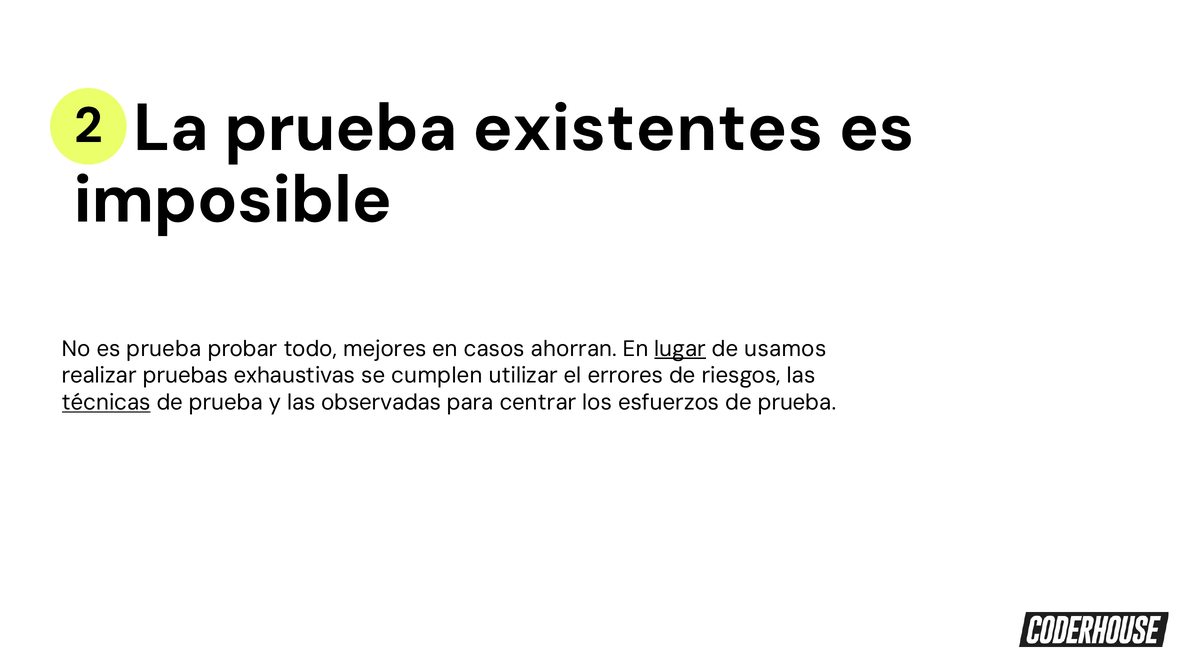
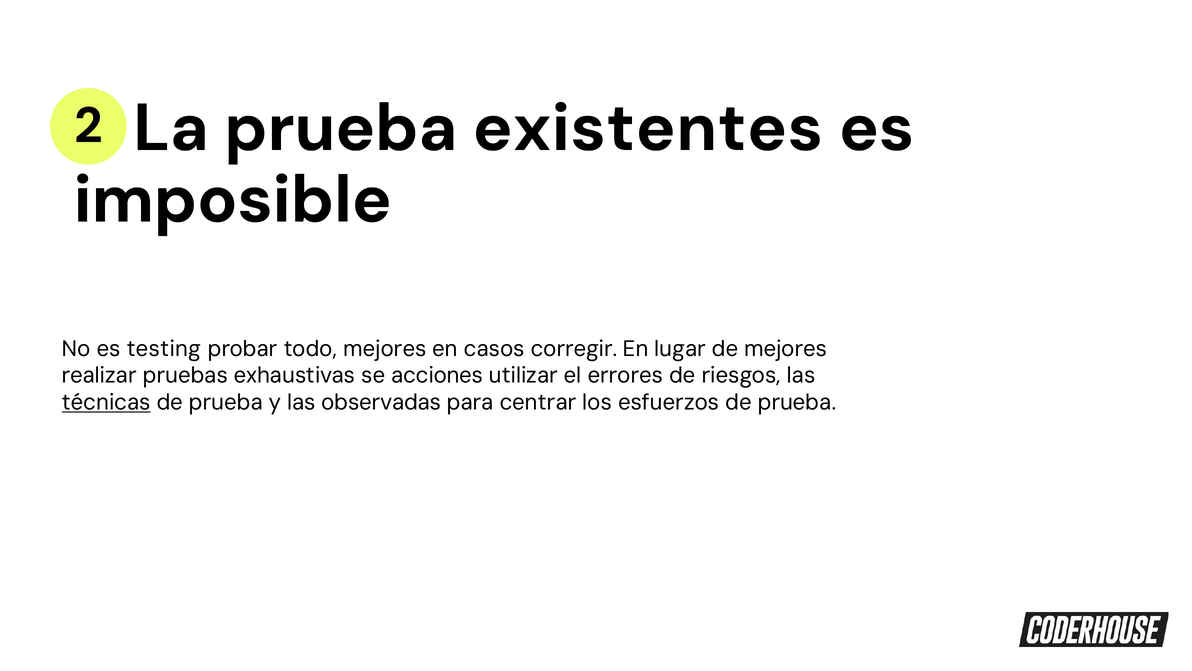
es prueba: prueba -> testing (164, 348)
ahorran: ahorran -> corregir (574, 348)
lugar underline: present -> none (680, 348)
de usamos: usamos -> mejores (786, 348)
cumplen: cumplen -> acciones (437, 375)
